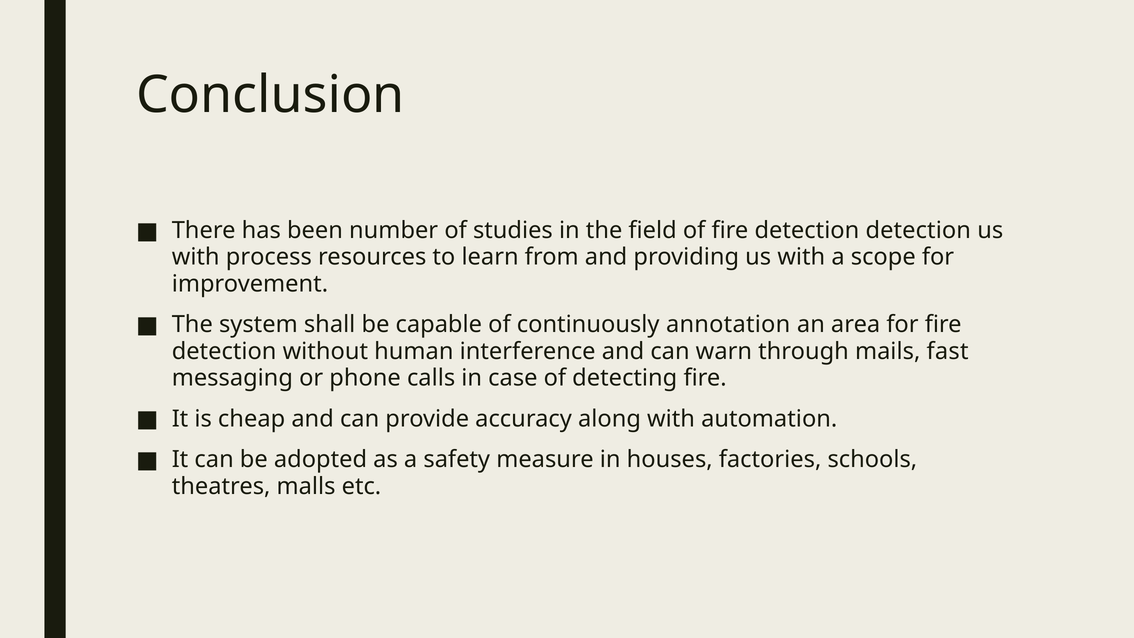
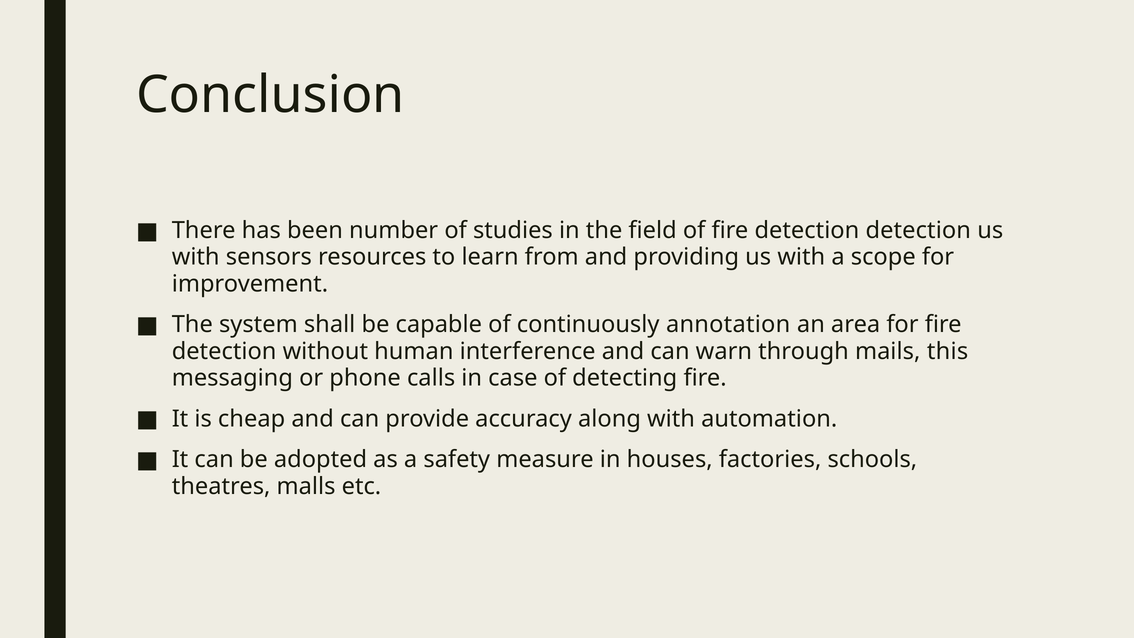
process: process -> sensors (269, 257)
fast: fast -> this (948, 351)
